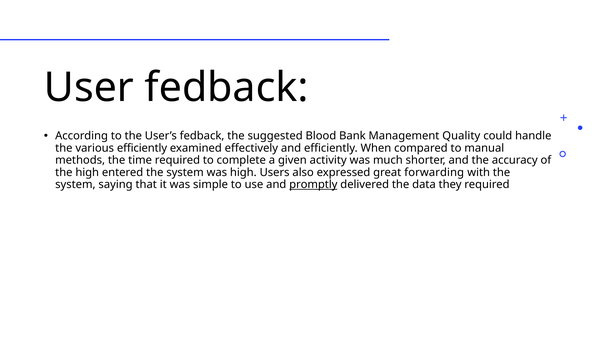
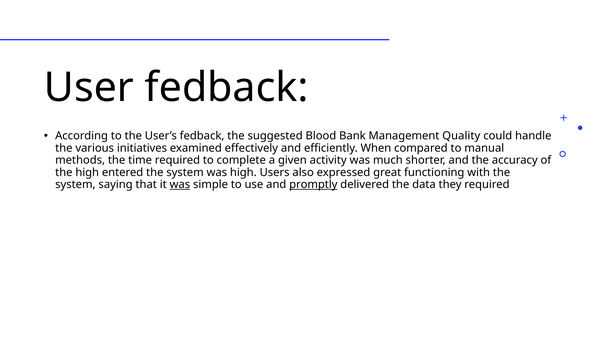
various efficiently: efficiently -> initiatives (142, 148)
forwarding: forwarding -> functioning (434, 172)
was underline: none -> present (180, 184)
